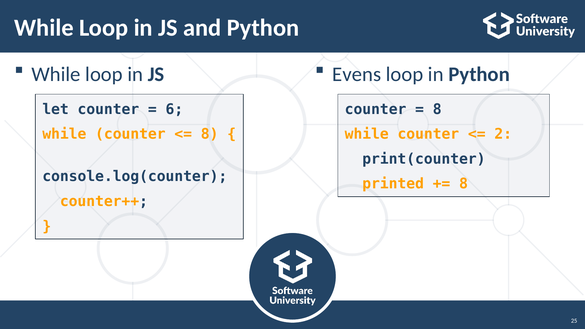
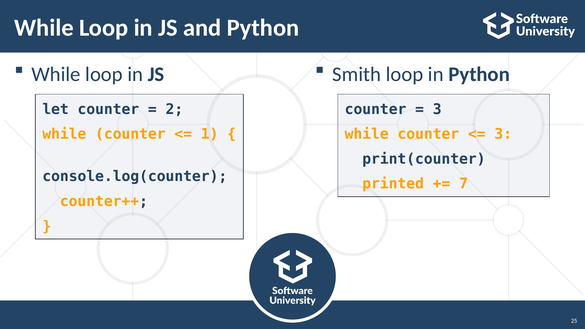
Evens: Evens -> Smith (357, 74)
6: 6 -> 2 (174, 109)
8: 8 -> 3 (437, 109)
8: 8 -> 1 (210, 134)
2: 2 -> 3 (503, 134)
8: 8 -> 7 (464, 184)
